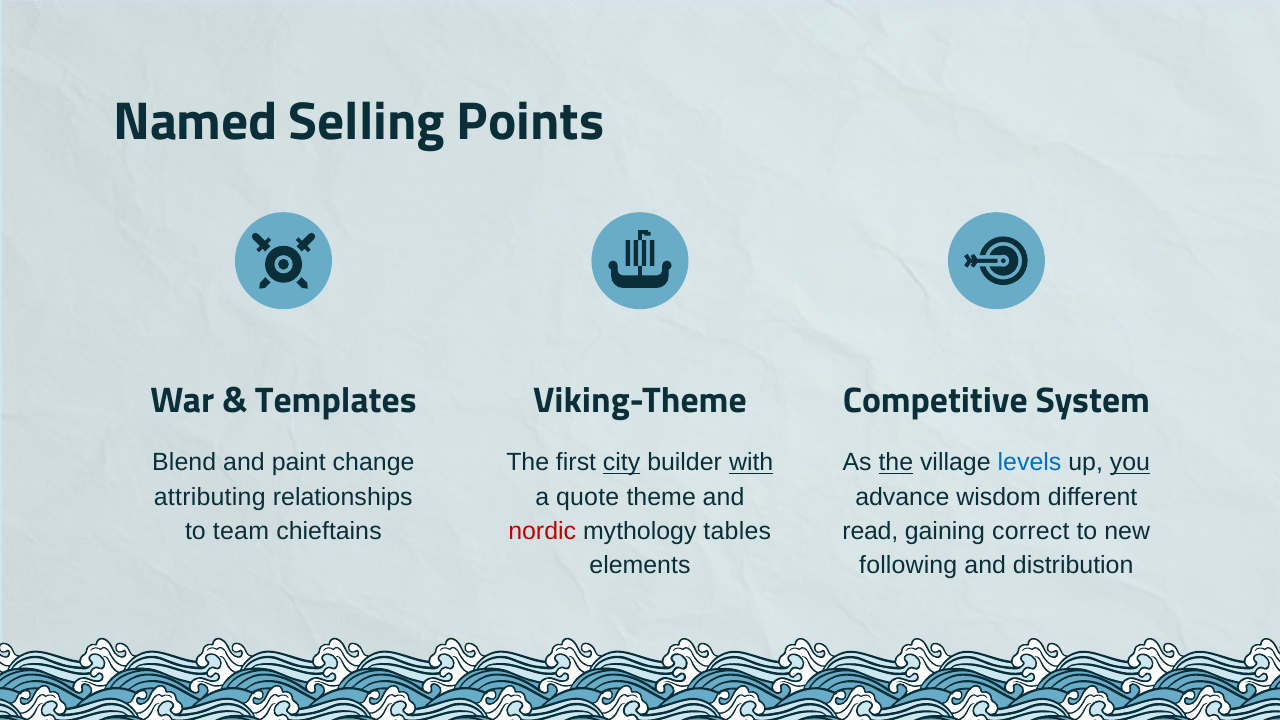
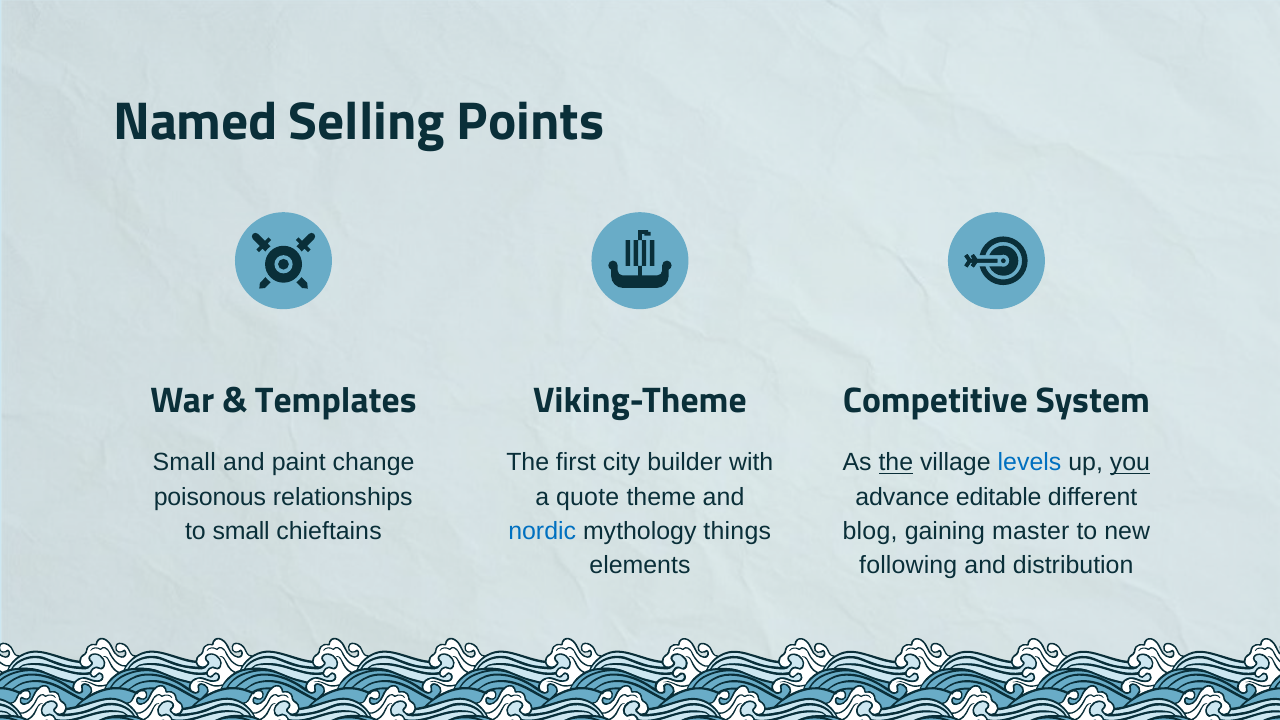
Blend: Blend -> Small (184, 463)
city underline: present -> none (622, 463)
with underline: present -> none (751, 463)
attributing: attributing -> poisonous (210, 497)
wisdom: wisdom -> editable (999, 497)
to team: team -> small (241, 531)
nordic colour: red -> blue (542, 531)
tables: tables -> things (737, 531)
read: read -> blog (870, 531)
correct: correct -> master (1031, 531)
